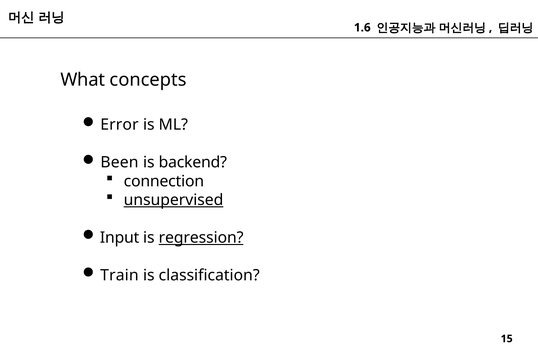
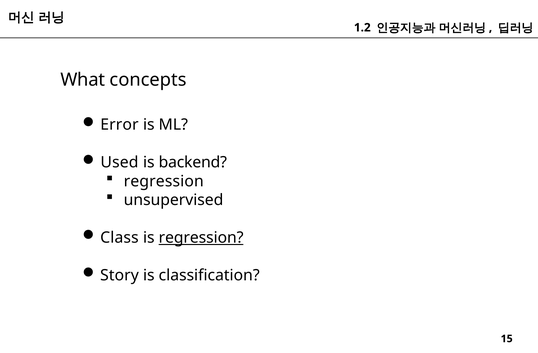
1.6: 1.6 -> 1.2 (362, 28)
Been: Been -> Used (119, 163)
connection: connection -> regression (164, 181)
unsupervised underline: present -> none (174, 200)
Input: Input -> Class (119, 238)
Train: Train -> Story (119, 276)
